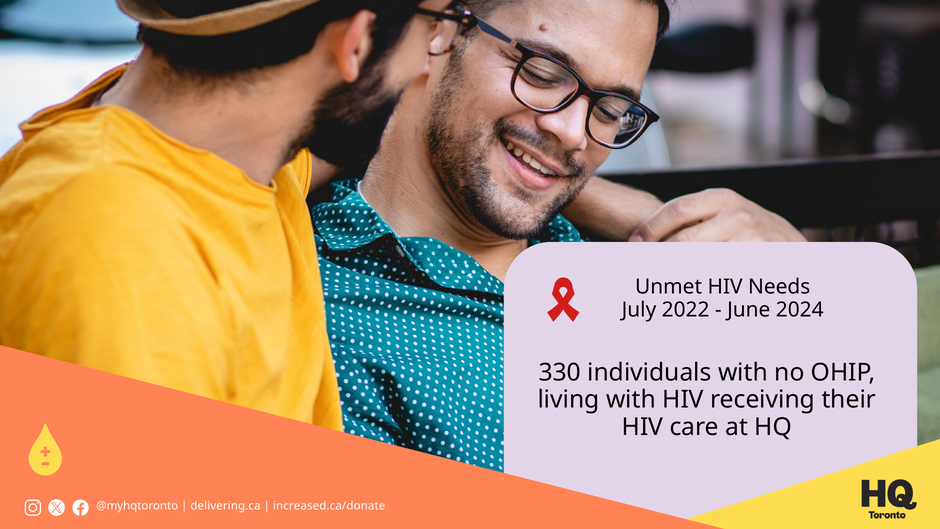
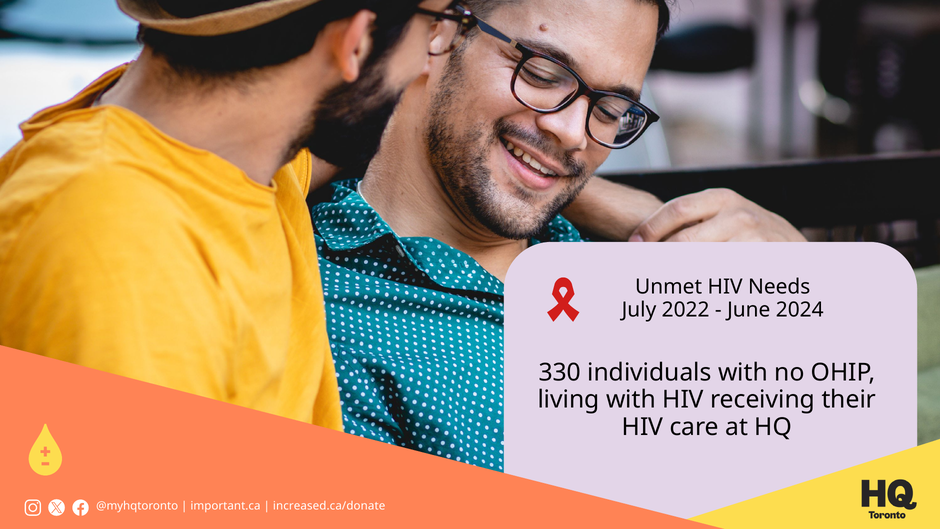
delivering.ca: delivering.ca -> important.ca (225, 506)
